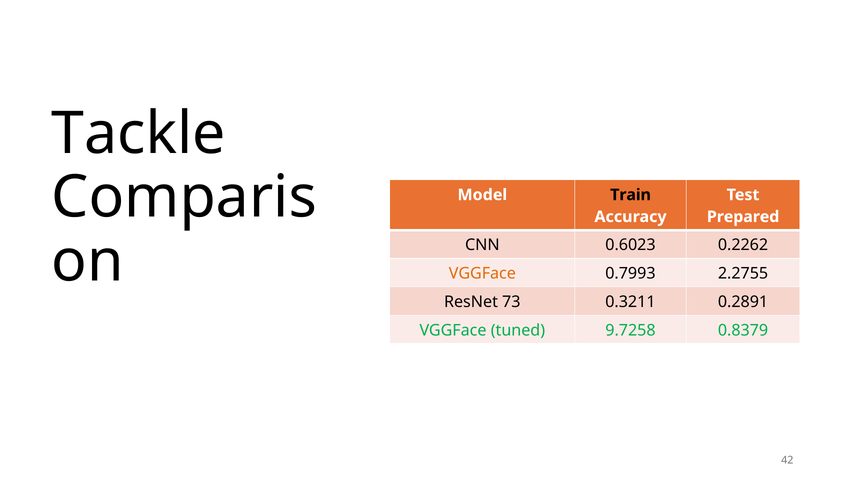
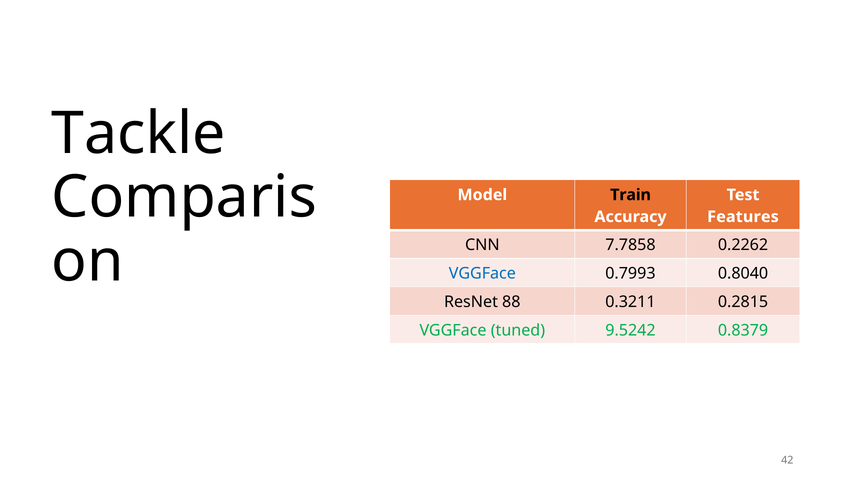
Prepared: Prepared -> Features (743, 217)
0.6023: 0.6023 -> 7.7858 (631, 245)
VGGFace colour: orange -> blue (482, 274)
2.2755: 2.2755 -> 0.8040 (743, 274)
73: 73 -> 88 (511, 302)
0.2891: 0.2891 -> 0.2815 (743, 302)
9.7258: 9.7258 -> 9.5242 (631, 330)
